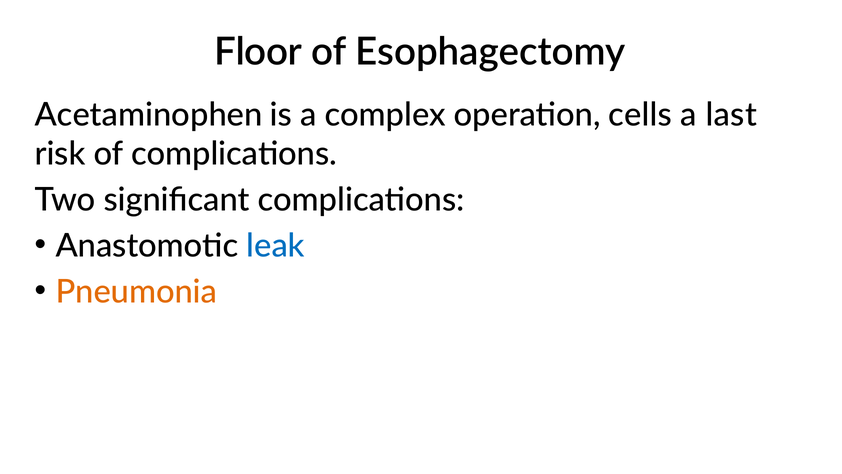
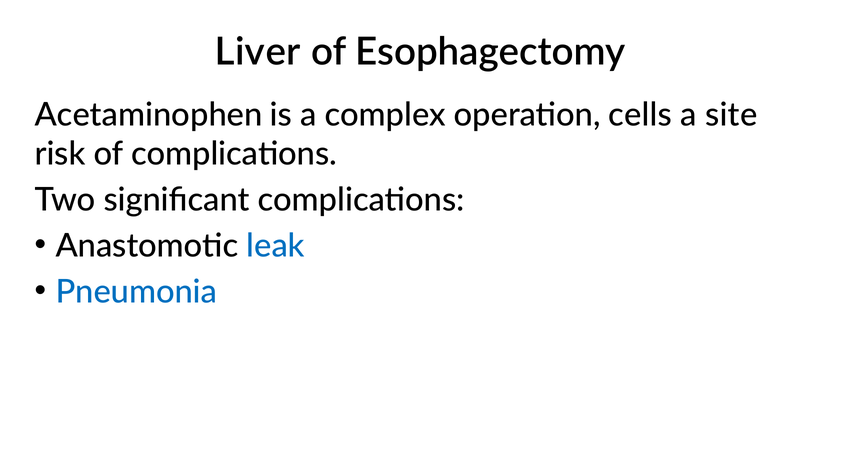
Floor: Floor -> Liver (258, 52)
last: last -> site (731, 115)
Pneumonia colour: orange -> blue (136, 292)
